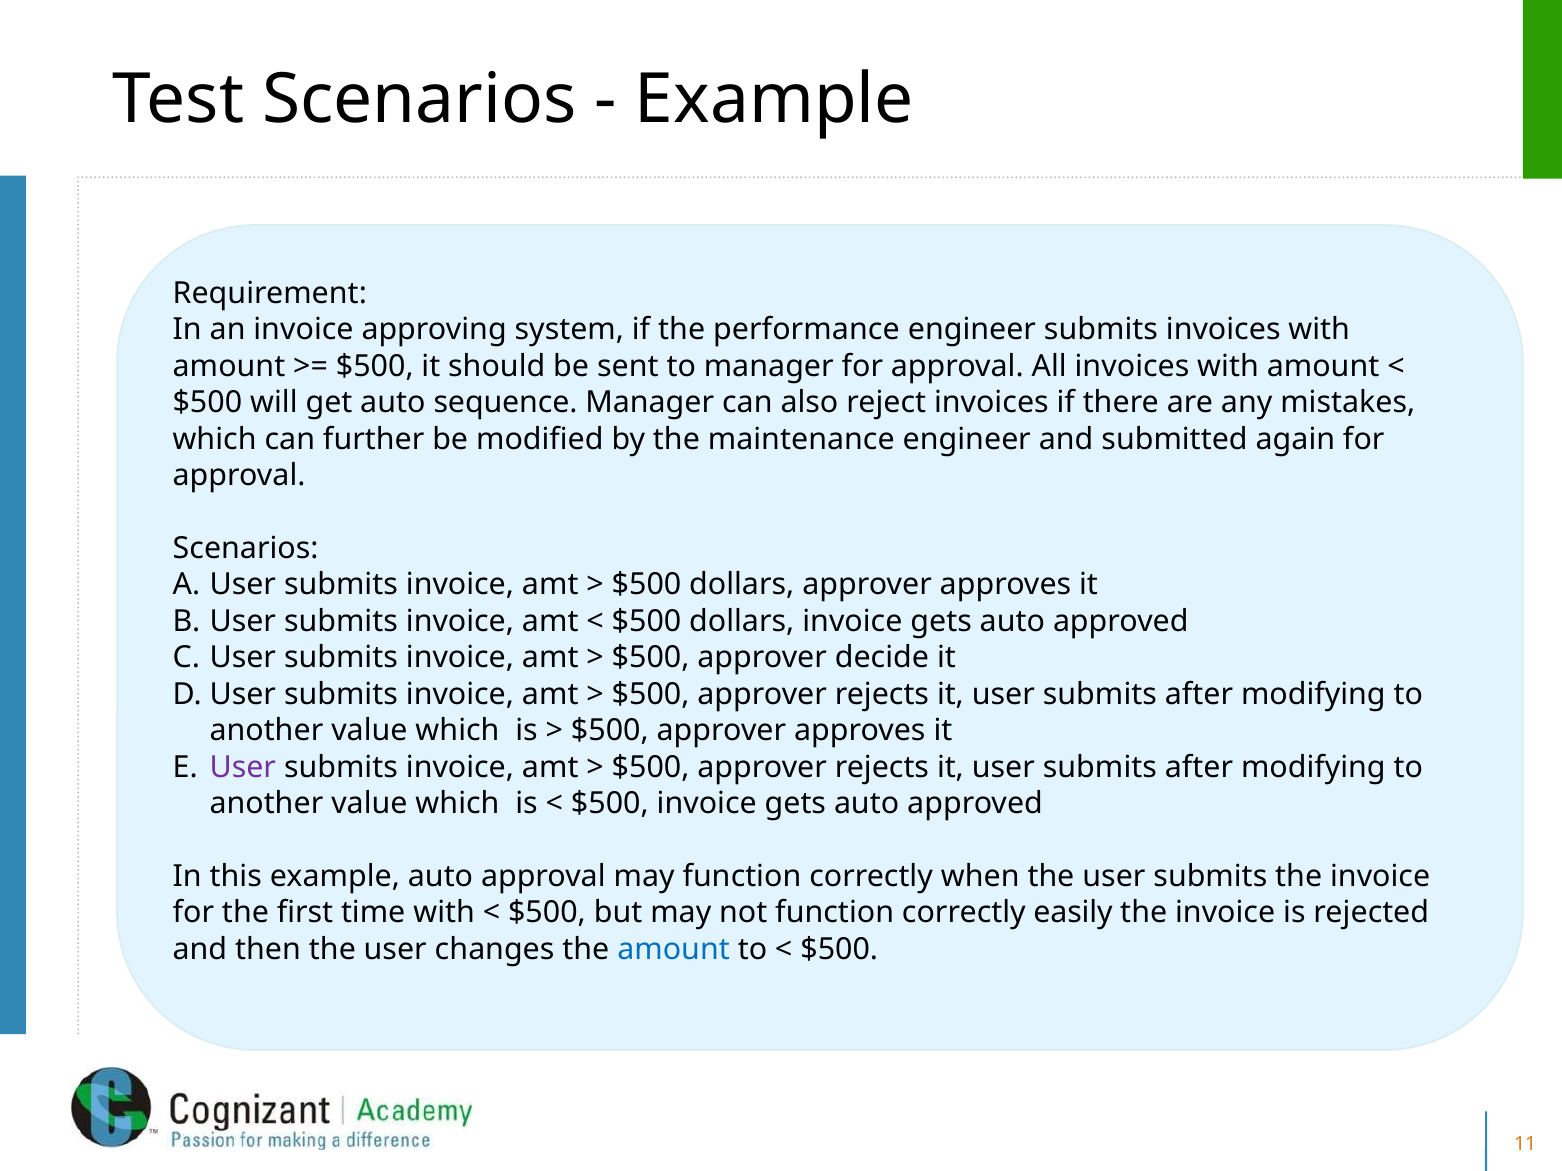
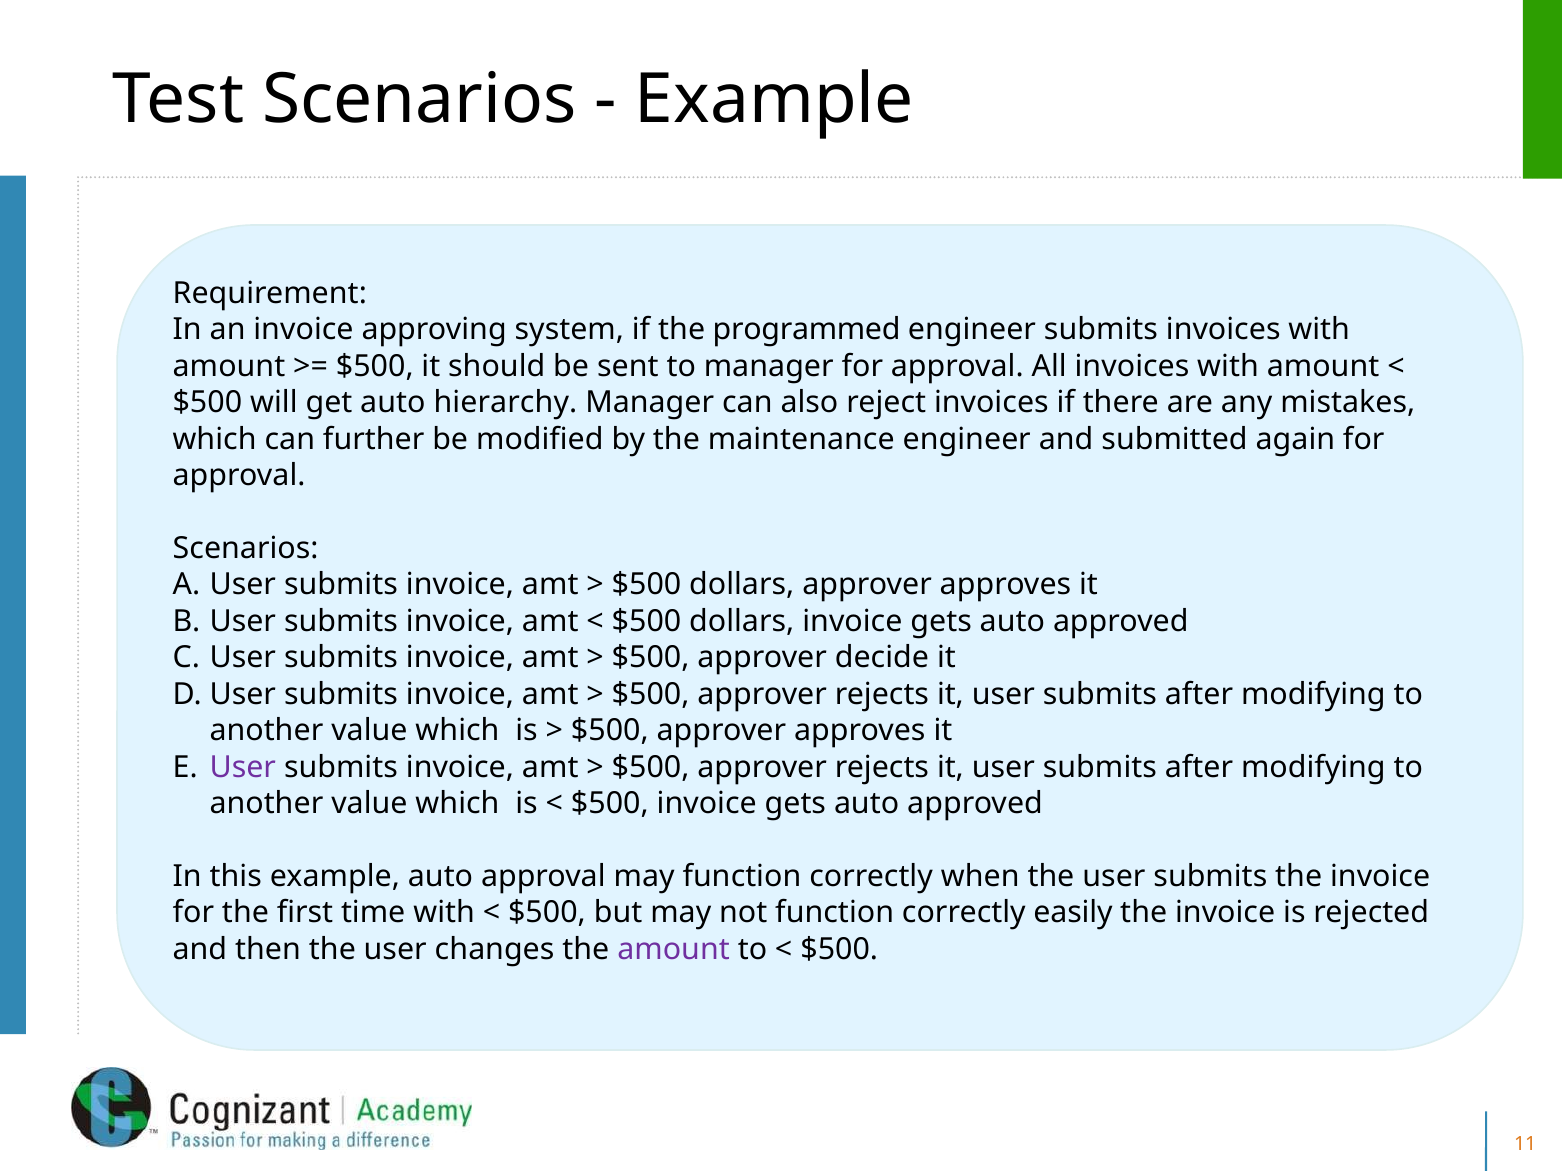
performance: performance -> programmed (807, 330)
sequence: sequence -> hierarchy (505, 403)
amount colour: blue -> purple (674, 950)
